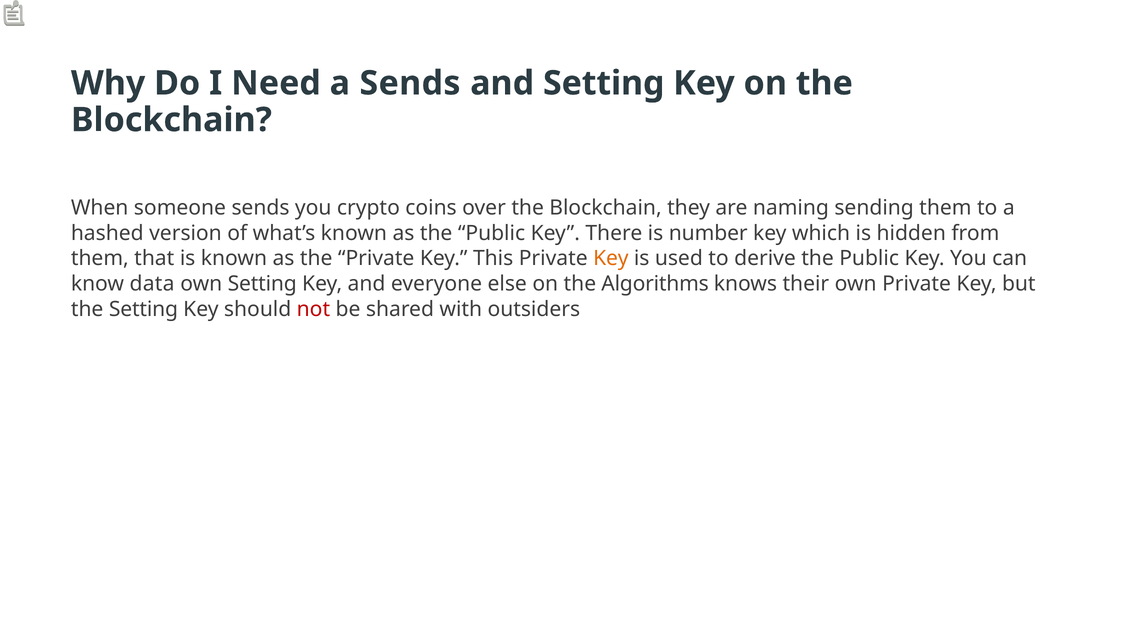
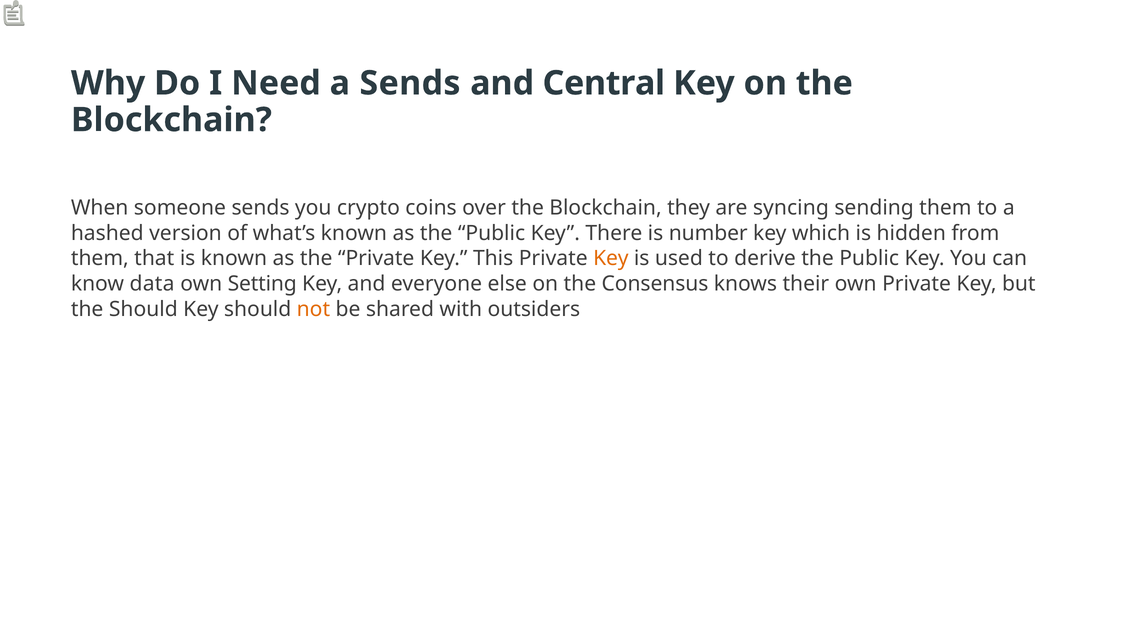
and Setting: Setting -> Central (604, 83)
naming: naming -> syncing (791, 208)
Algorithms: Algorithms -> Consensus (655, 284)
the Setting: Setting -> Should (143, 309)
not colour: red -> orange (313, 309)
